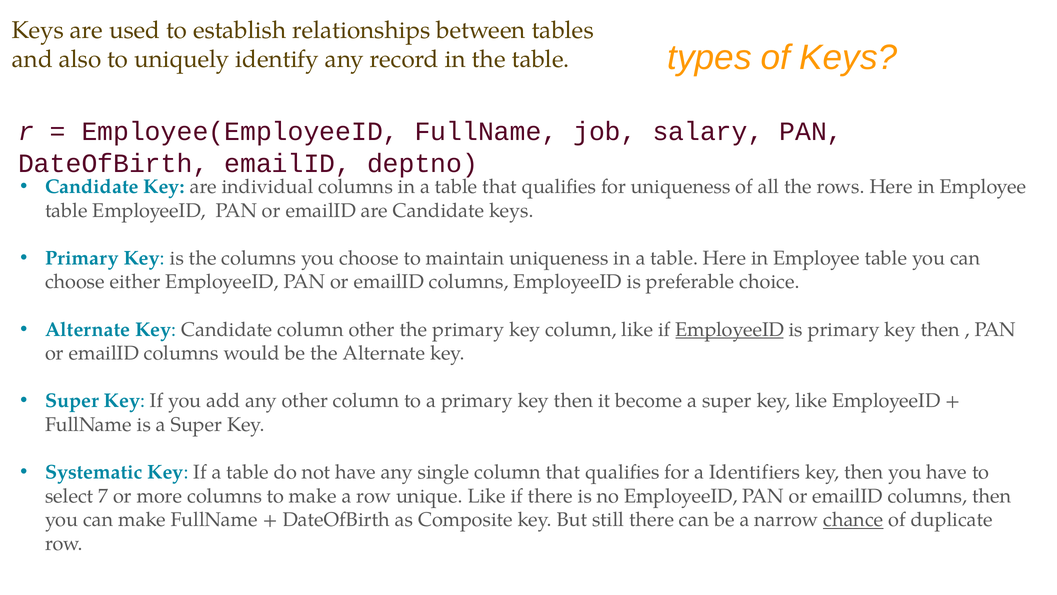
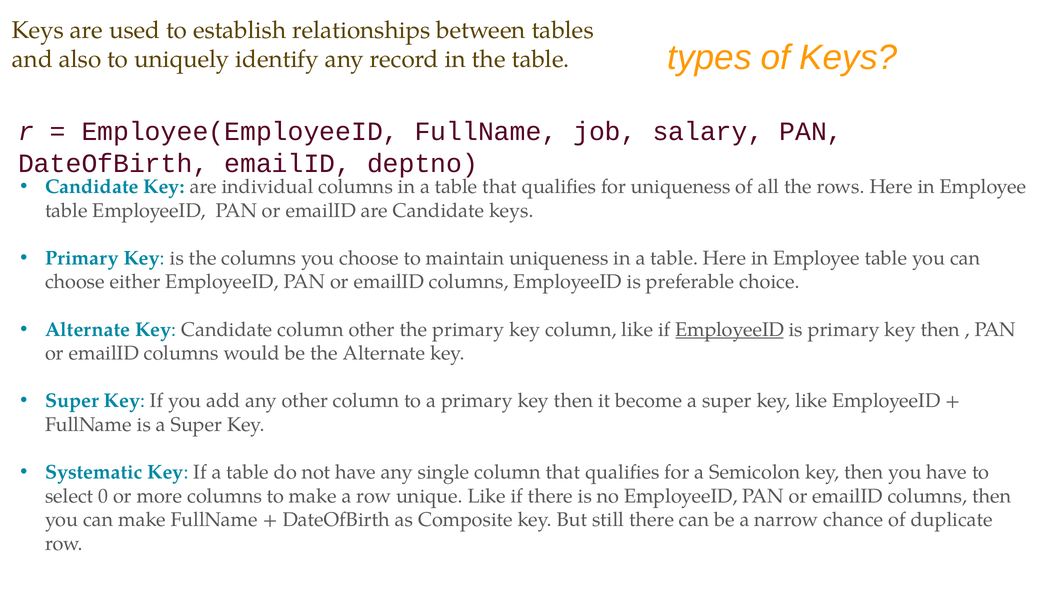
Identifiers: Identifiers -> Semicolon (755, 472)
7: 7 -> 0 (103, 496)
chance underline: present -> none (853, 520)
